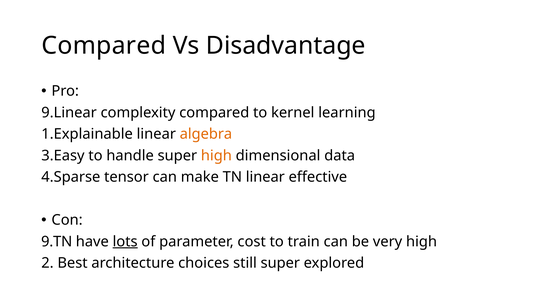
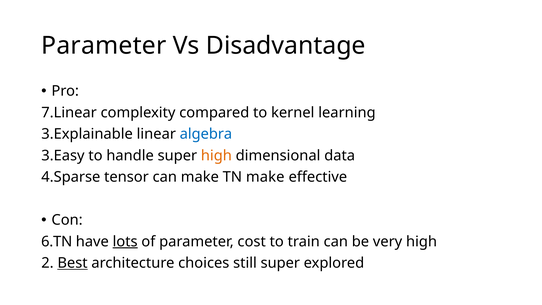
Compared: Compared -> Parameter (104, 46)
9.Linear: 9.Linear -> 7.Linear (69, 113)
1.Explainable: 1.Explainable -> 3.Explainable (87, 134)
algebra colour: orange -> blue (206, 134)
TN linear: linear -> make (265, 177)
9.TN: 9.TN -> 6.TN (57, 241)
Best underline: none -> present (73, 263)
